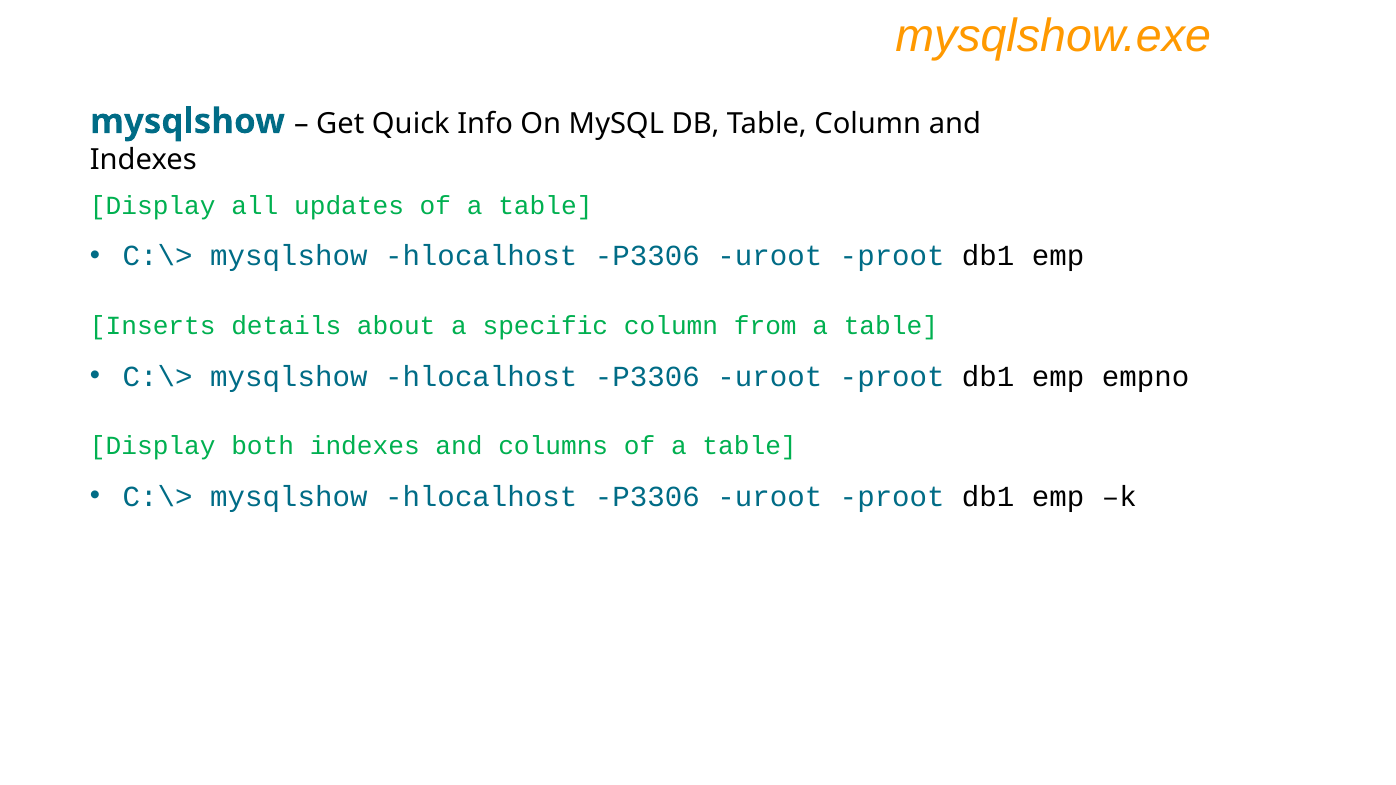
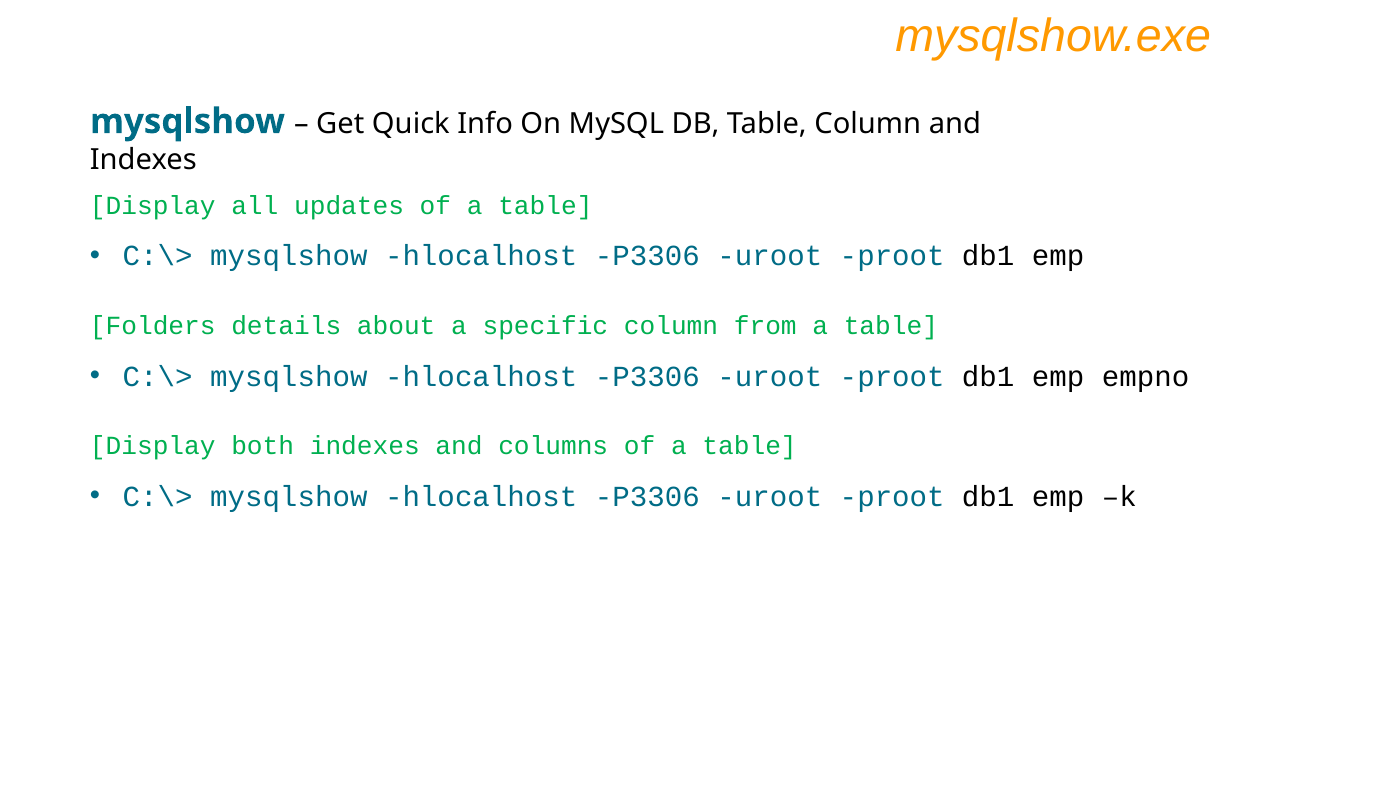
Inserts: Inserts -> Folders (153, 326)
